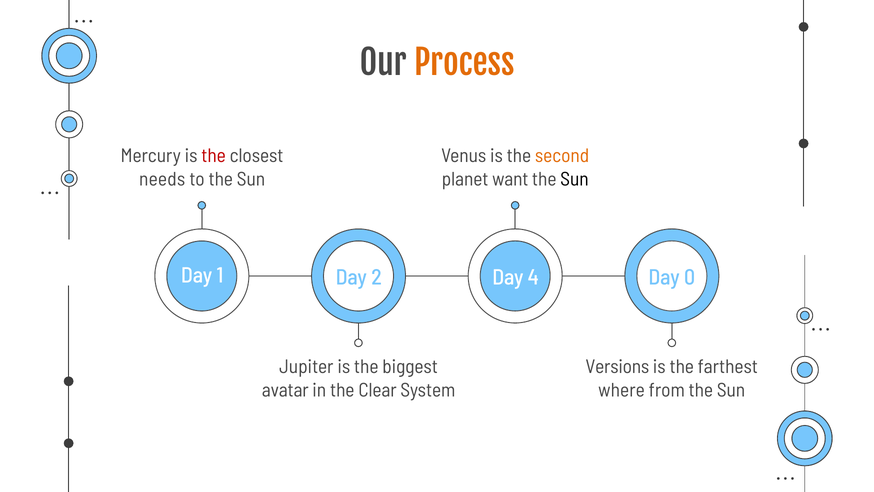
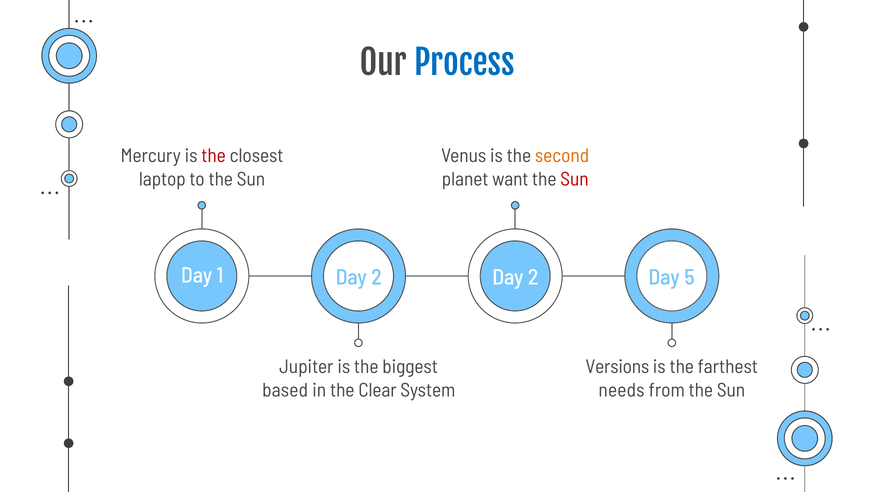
Process colour: orange -> blue (464, 64)
needs: needs -> laptop (162, 179)
Sun colour: black -> red (574, 179)
2 Day 4: 4 -> 2 (533, 277)
0: 0 -> 5 (689, 277)
avatar: avatar -> based (285, 390)
where: where -> needs (621, 390)
